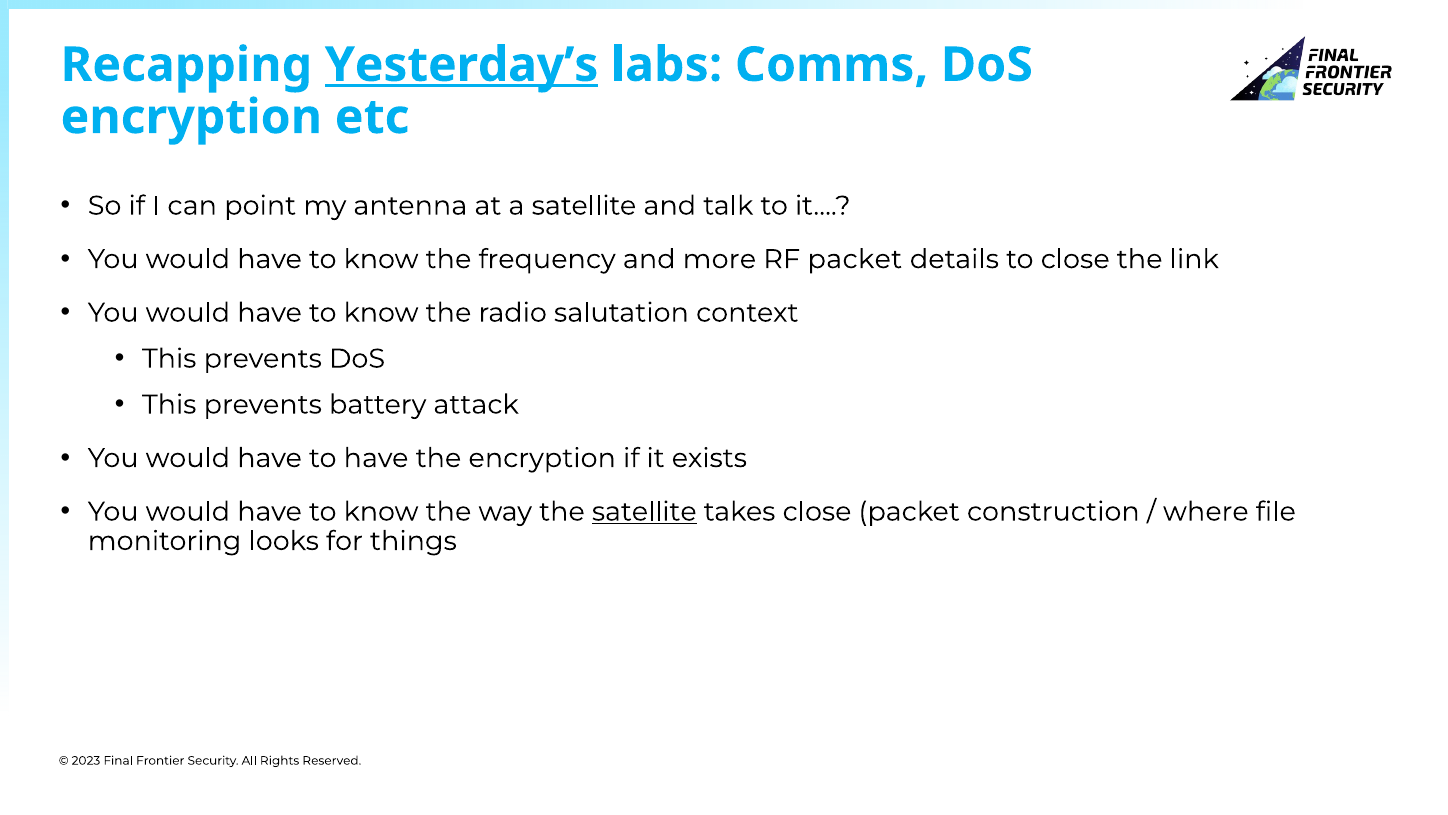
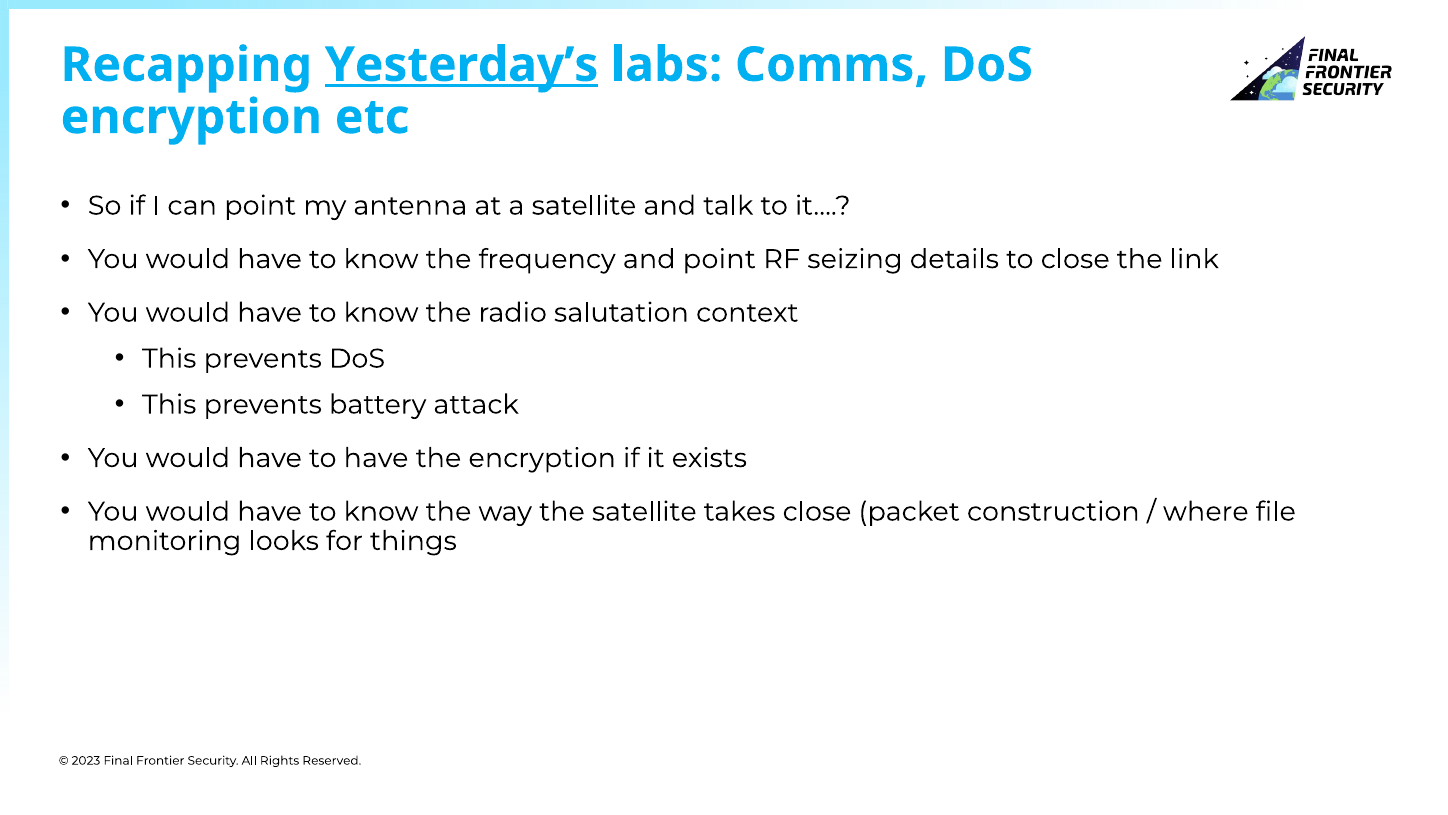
and more: more -> point (719, 259)
RF packet: packet -> seizing (855, 259)
satellite underline: present -> none (644, 511)
